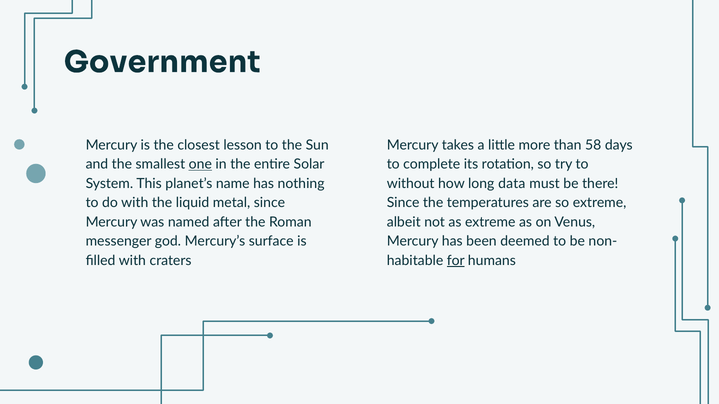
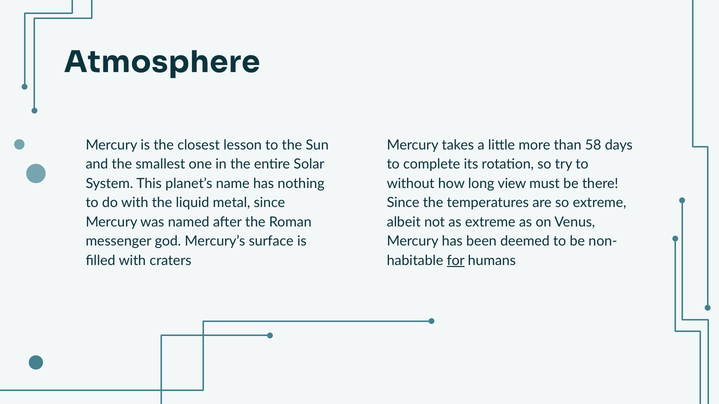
Government: Government -> Atmosphere (162, 62)
one underline: present -> none (200, 164)
data: data -> view (512, 184)
